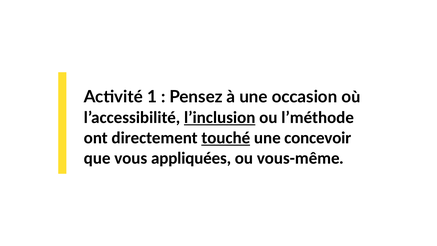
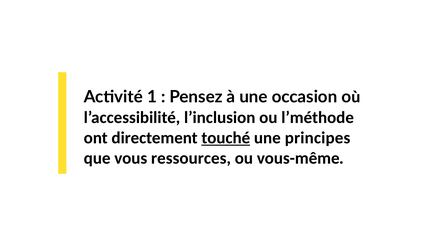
l’inclusion underline: present -> none (220, 117)
concevoir: concevoir -> principes (318, 138)
appliquées: appliquées -> ressources (191, 158)
